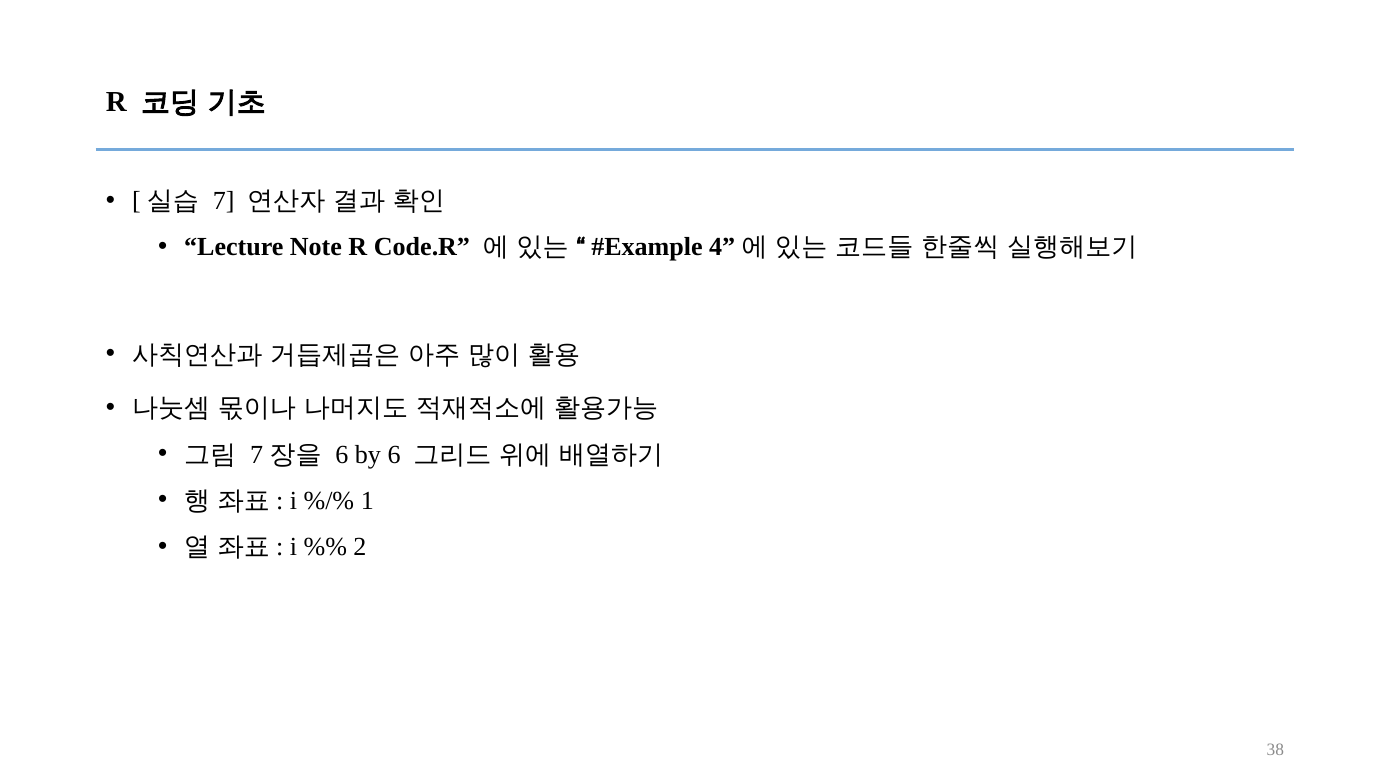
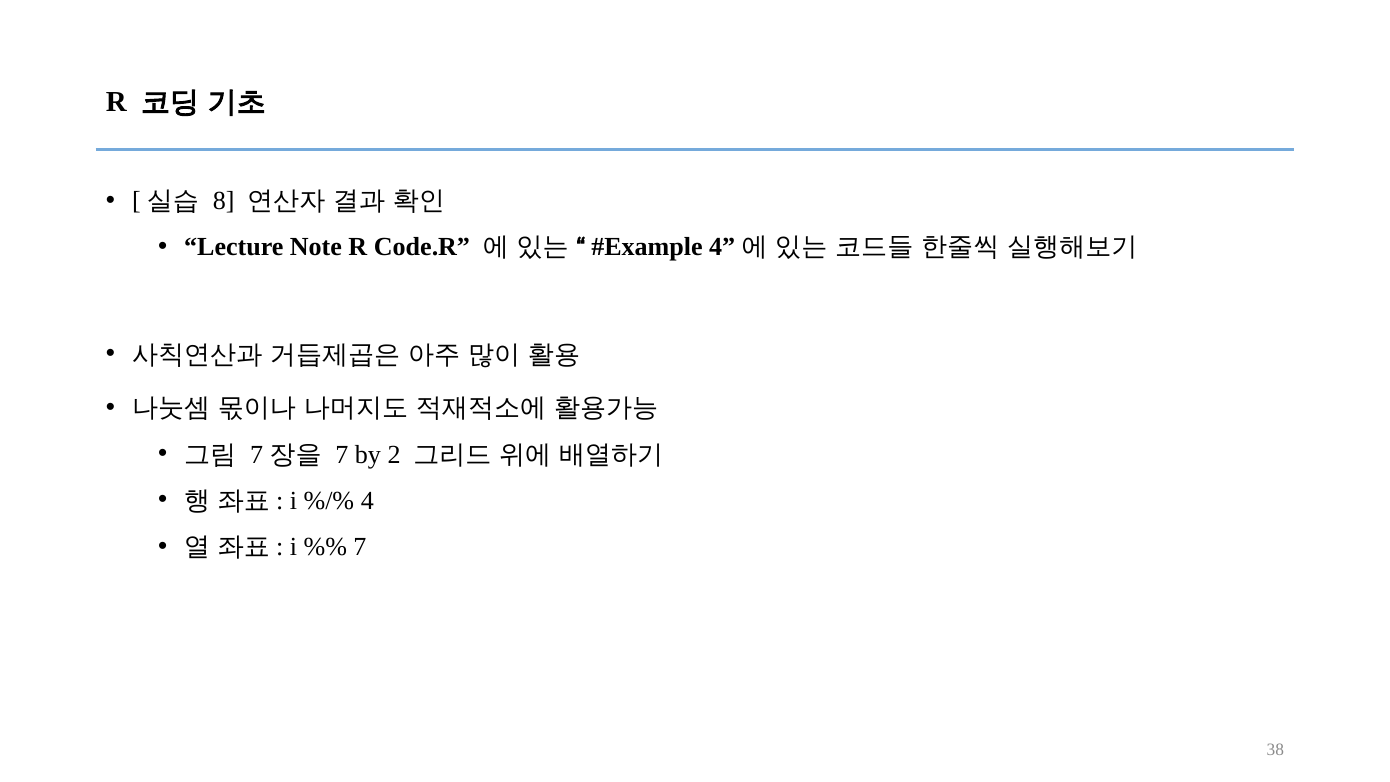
7: 7 -> 8 (224, 201)
6: 6 -> 7 (342, 454)
by 6: 6 -> 2 (394, 454)
1: 1 -> 4 (367, 501)
2: 2 -> 7 (360, 547)
